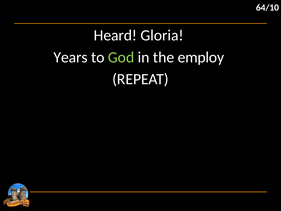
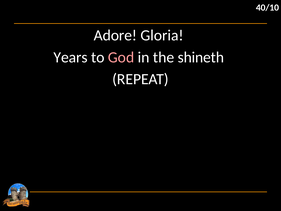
64/10: 64/10 -> 40/10 (267, 8)
Heard: Heard -> Adore (115, 35)
God colour: light green -> pink (121, 57)
employ: employ -> shineth (201, 57)
